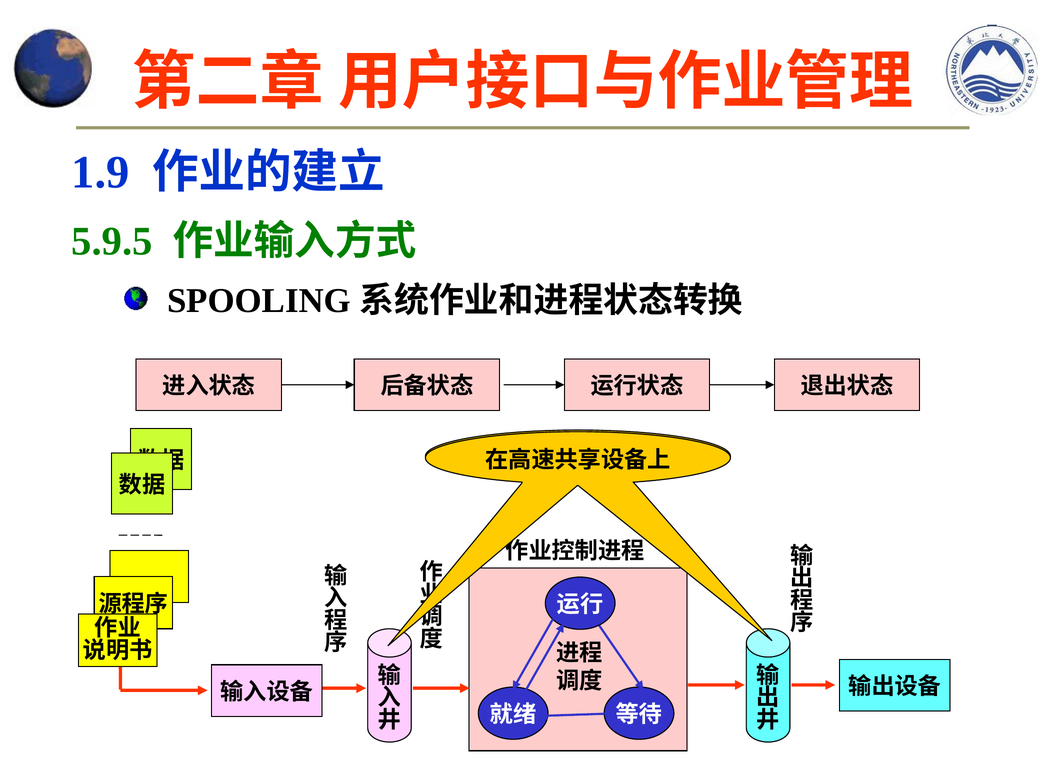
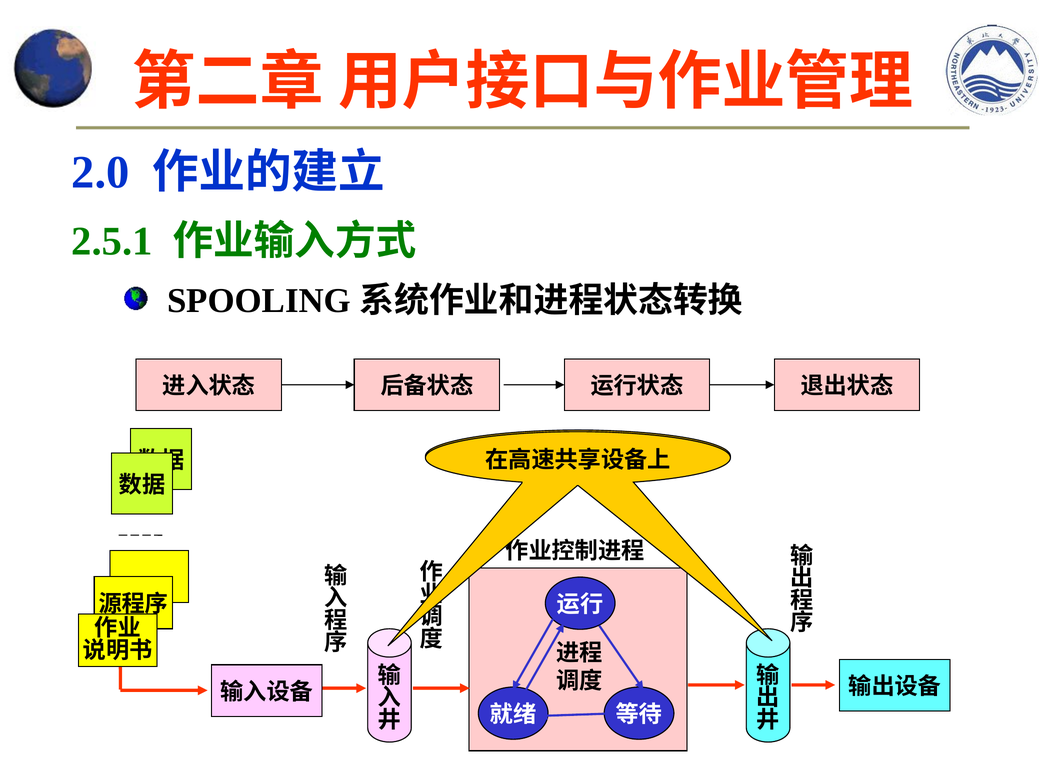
1.9: 1.9 -> 2.0 (101, 173)
5.9.5: 5.9.5 -> 2.5.1 (112, 241)
